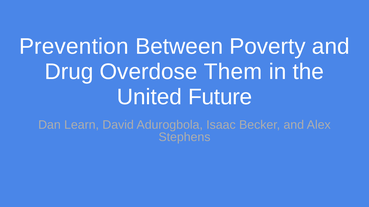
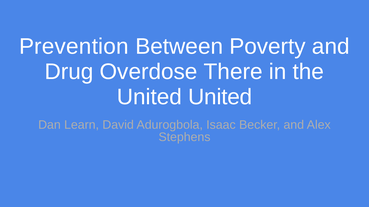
Them: Them -> There (233, 72)
United Future: Future -> United (220, 97)
